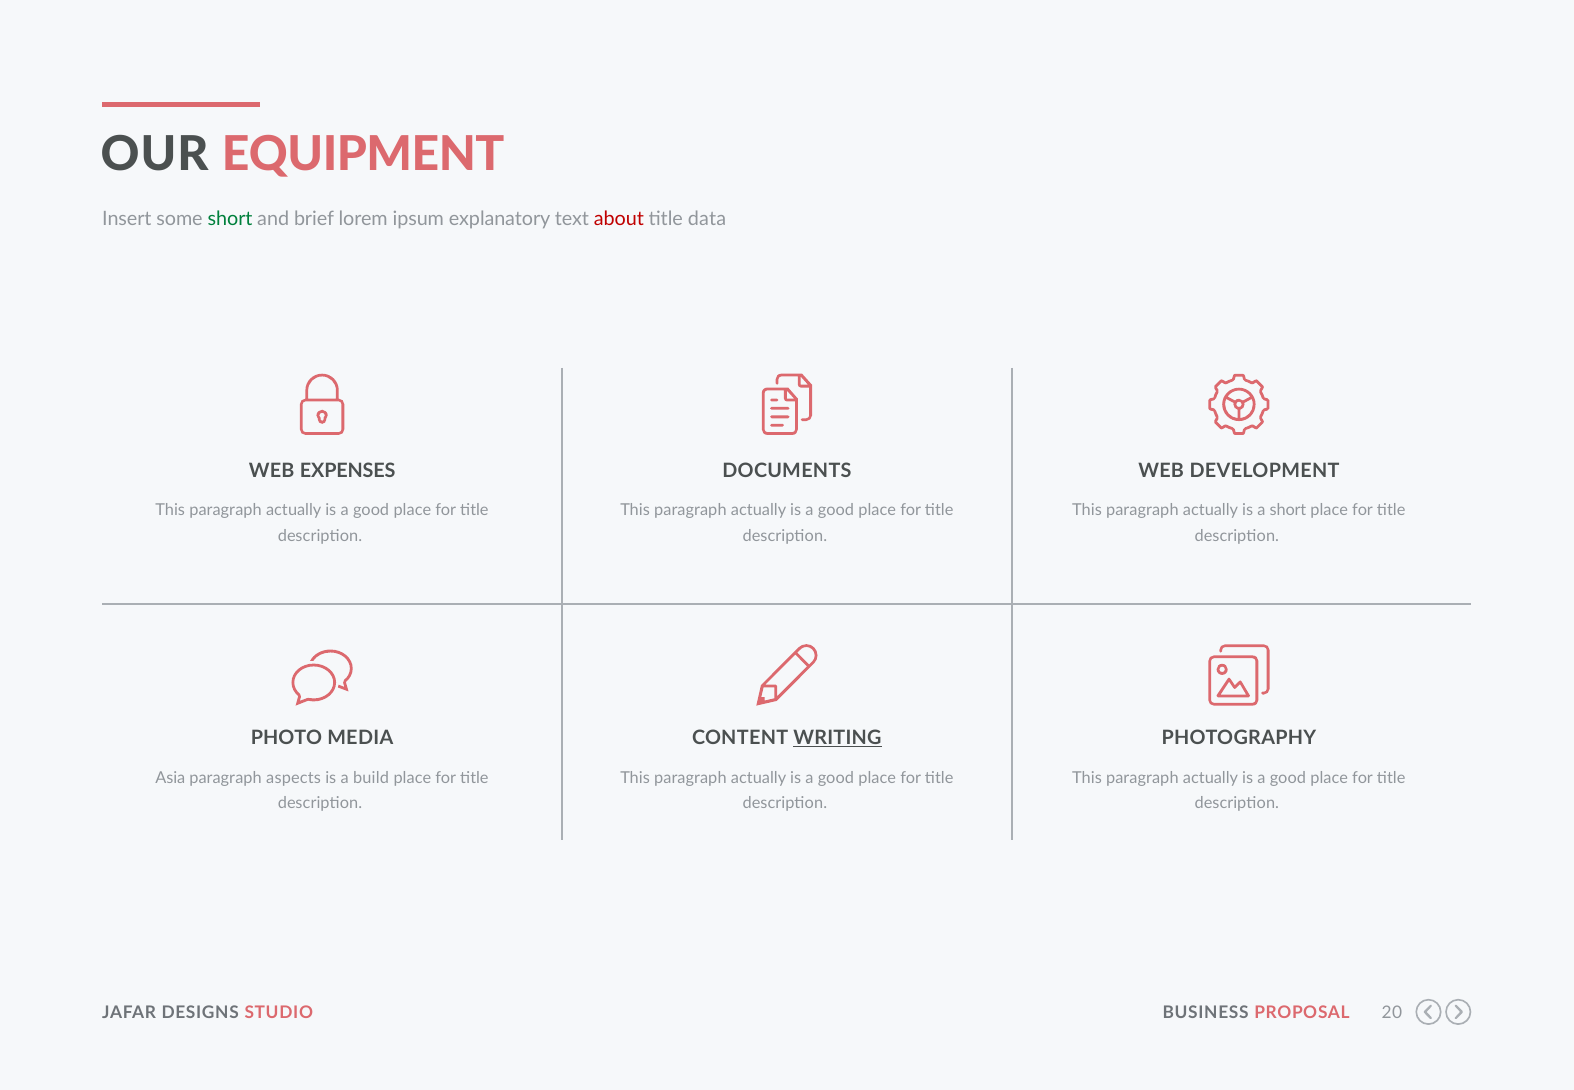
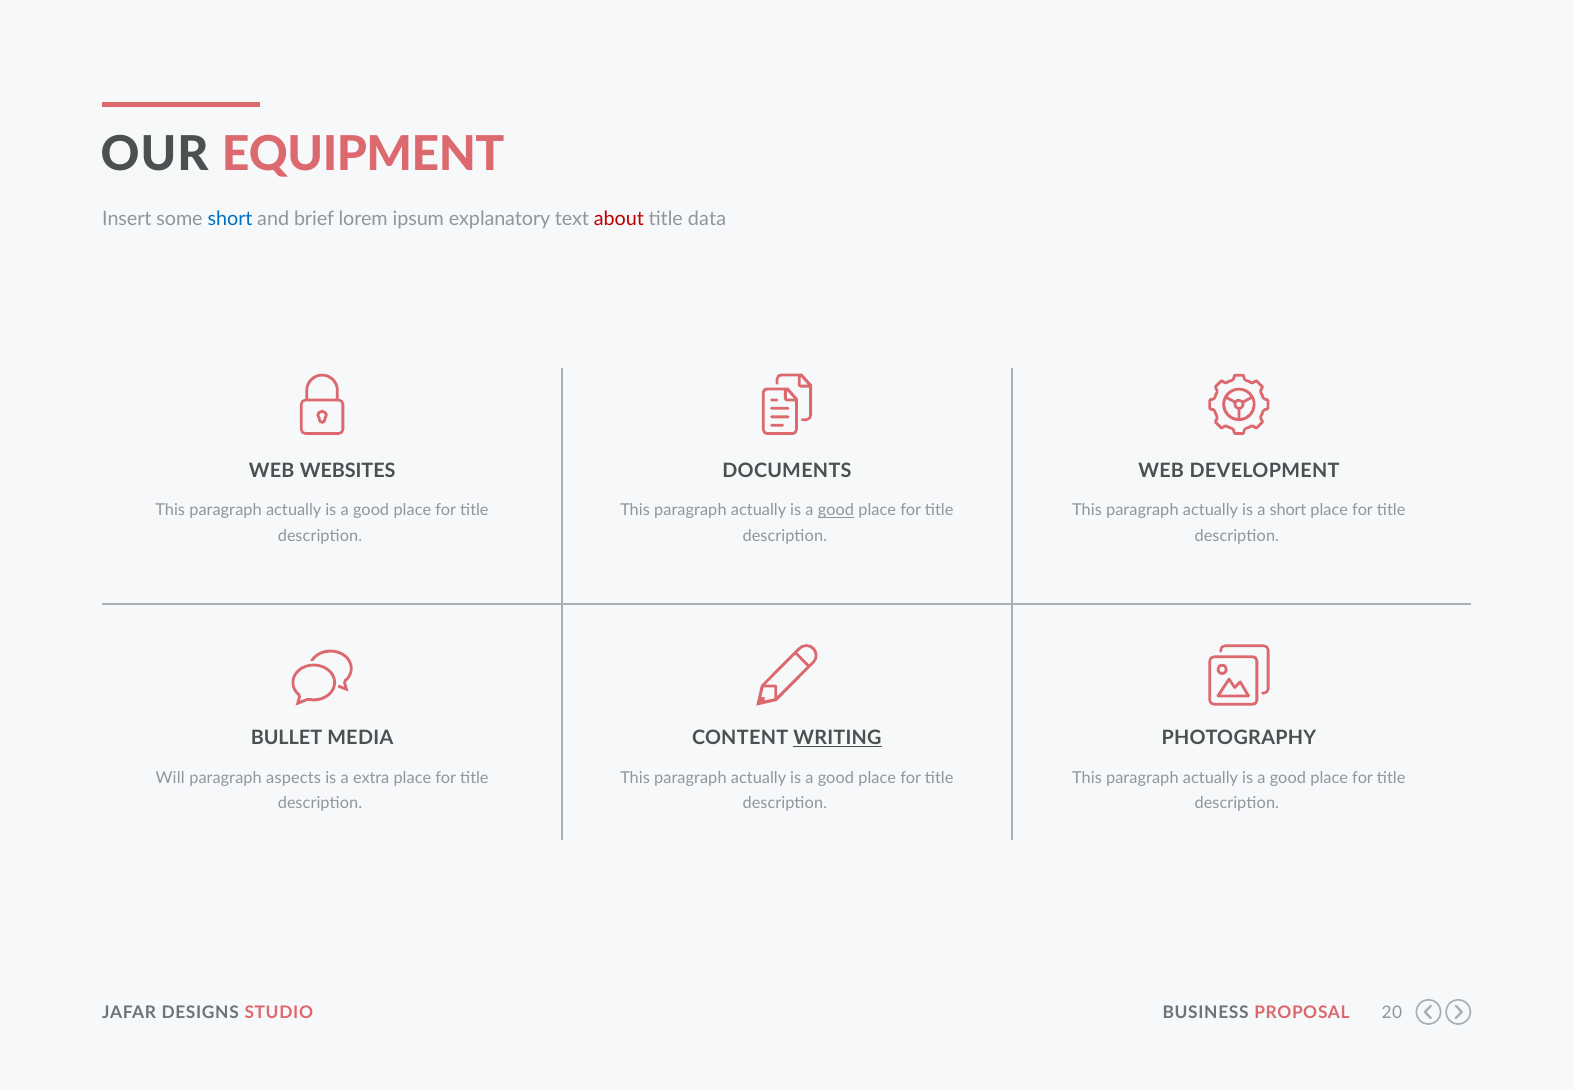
short colour: green -> blue (230, 219)
EXPENSES: EXPENSES -> WEBSITES (348, 471)
good underline: none -> present (836, 510)
PHOTO: PHOTO -> BULLET (287, 738)
Asia: Asia -> Will (170, 778)
build: build -> extra (371, 778)
